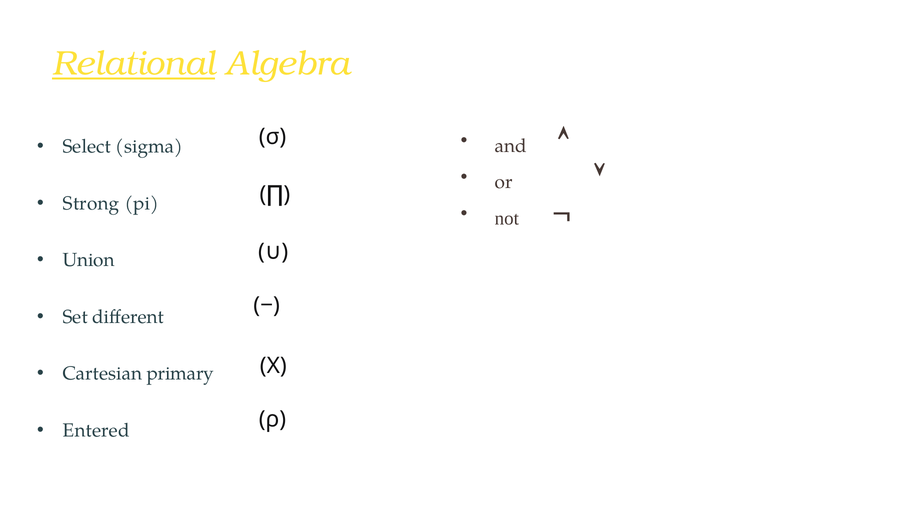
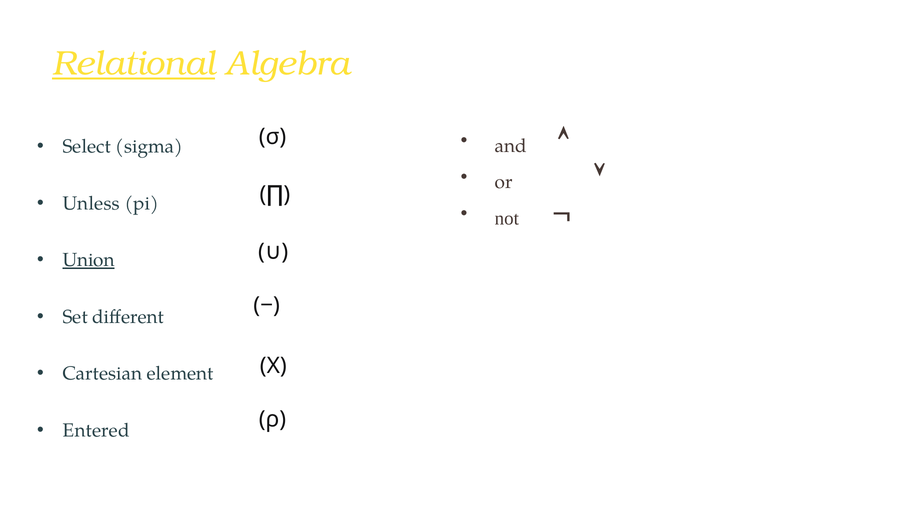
Strong: Strong -> Unless (91, 203)
Union underline: none -> present (89, 260)
primary: primary -> element (180, 374)
